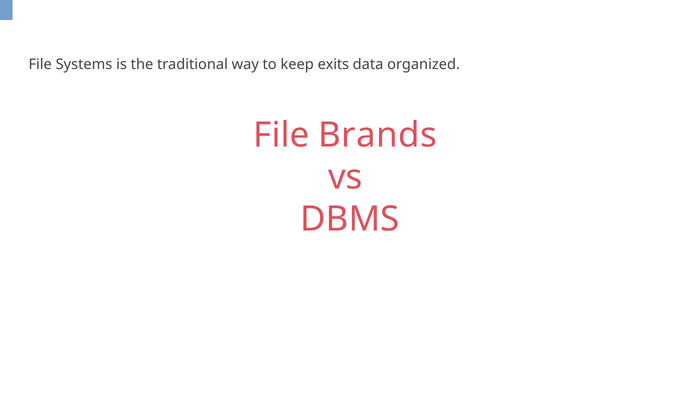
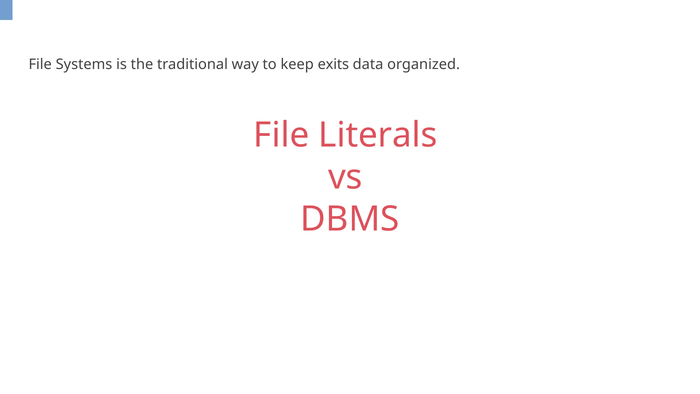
Brands: Brands -> Literals (378, 135)
